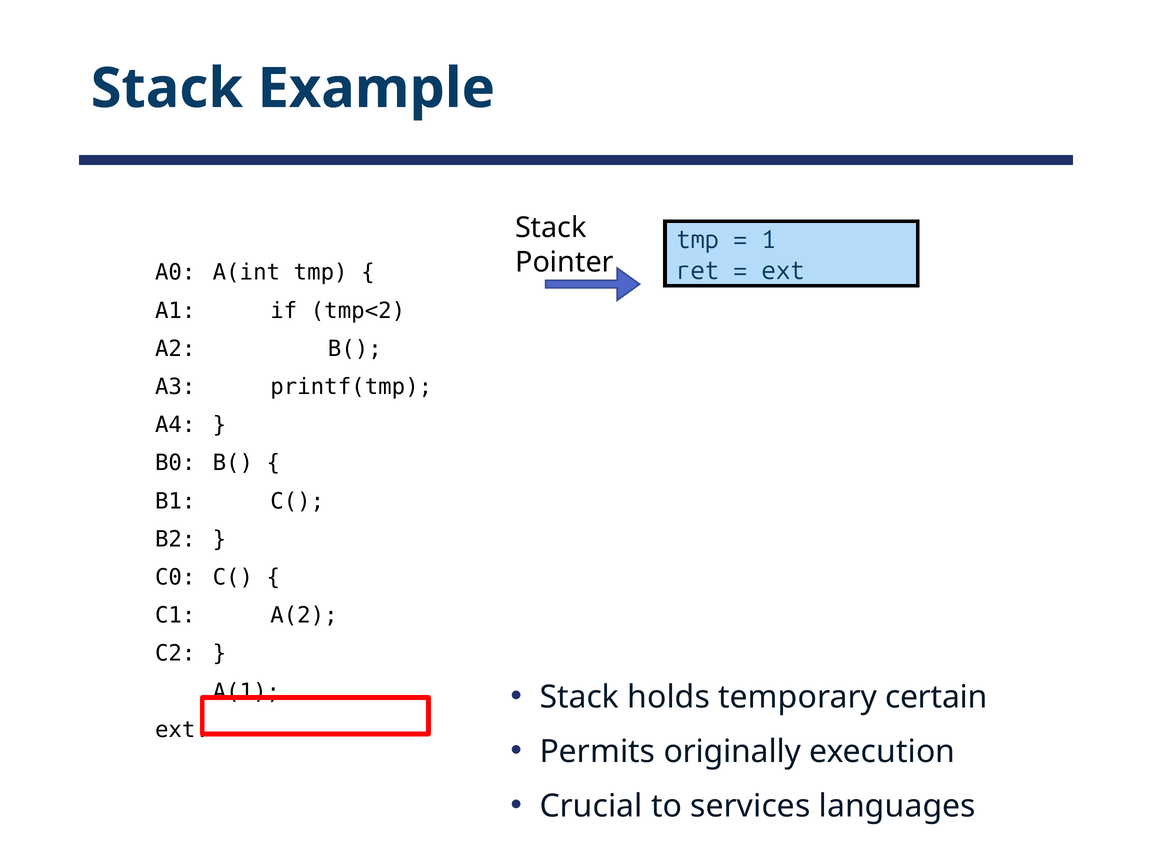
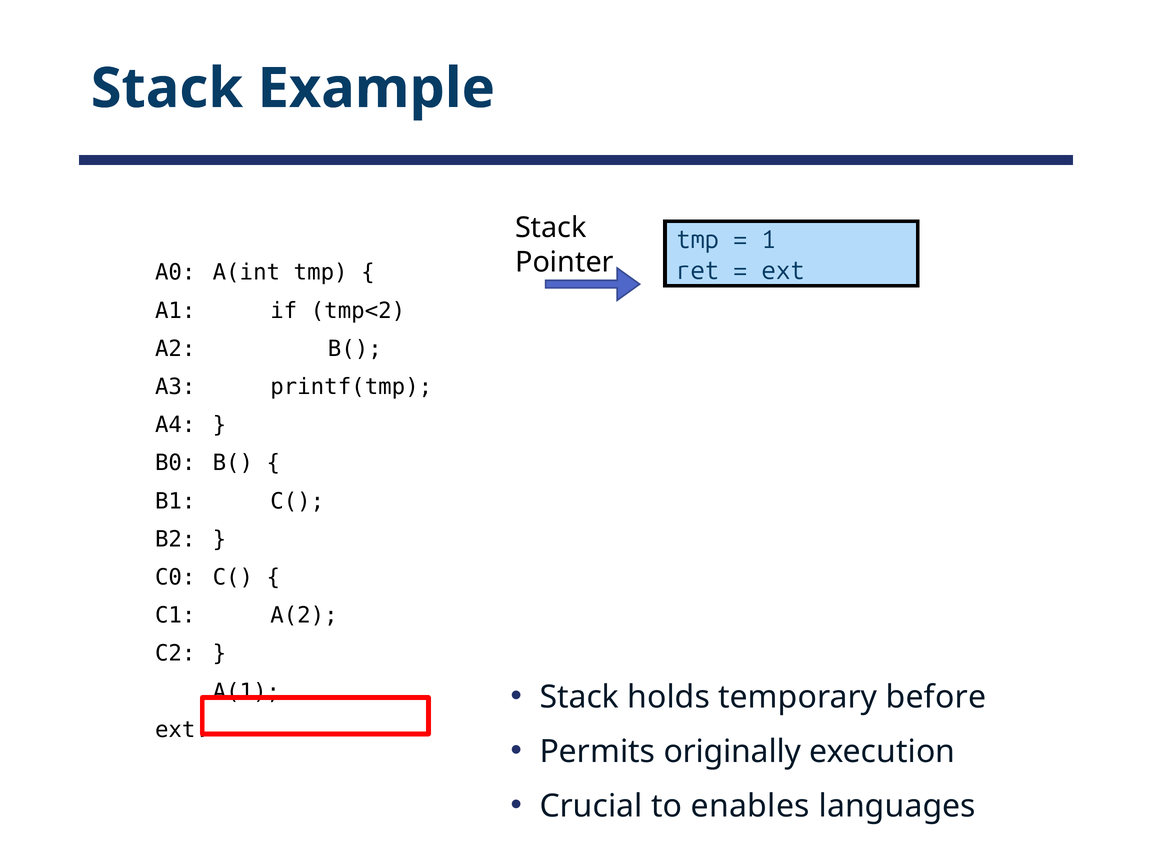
certain: certain -> before (936, 697)
services: services -> enables (750, 806)
